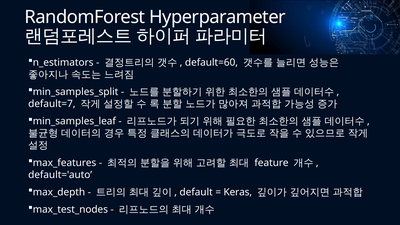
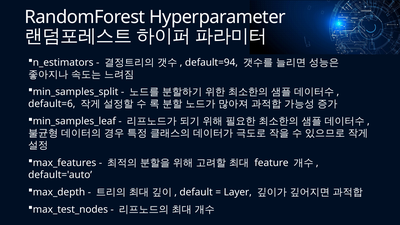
default=60: default=60 -> default=94 (211, 62)
default=7: default=7 -> default=6 (52, 104)
Keras: Keras -> Layer (238, 192)
